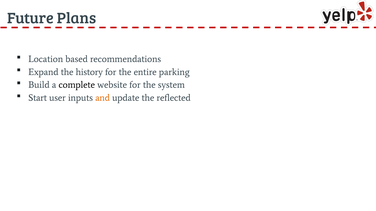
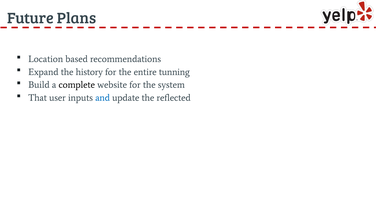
parking: parking -> tunning (174, 72)
Start: Start -> That (38, 98)
and colour: orange -> blue (103, 98)
